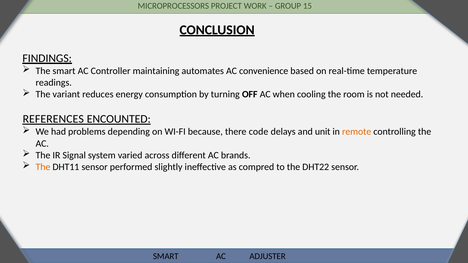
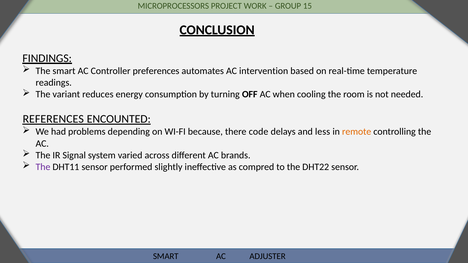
maintaining: maintaining -> preferences (156, 71)
convenience: convenience -> intervention (264, 71)
unit: unit -> less (323, 132)
The colour: orange -> purple (43, 167)
